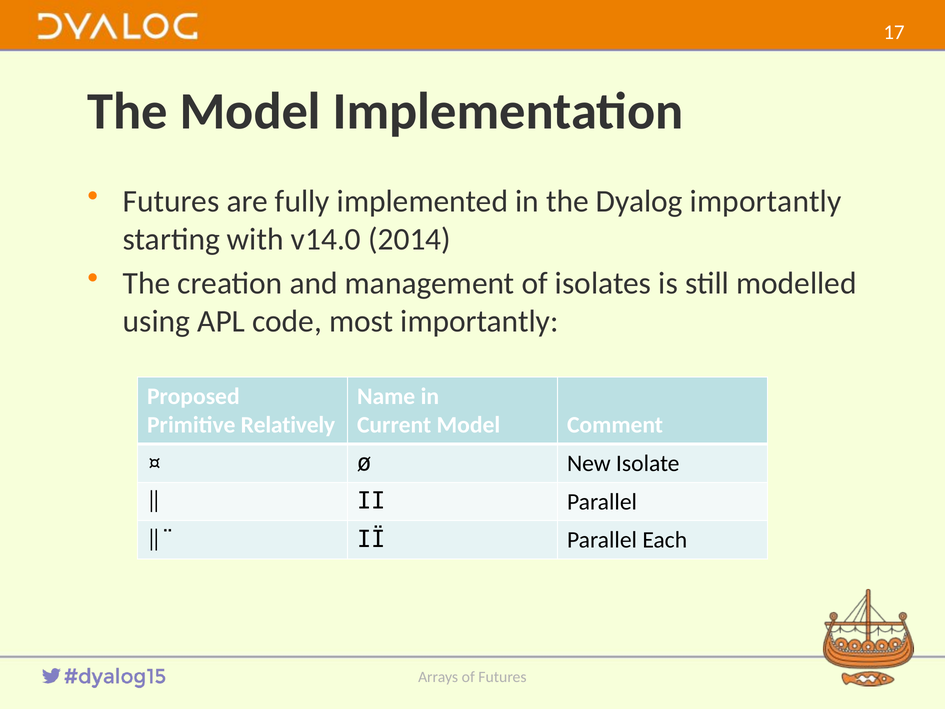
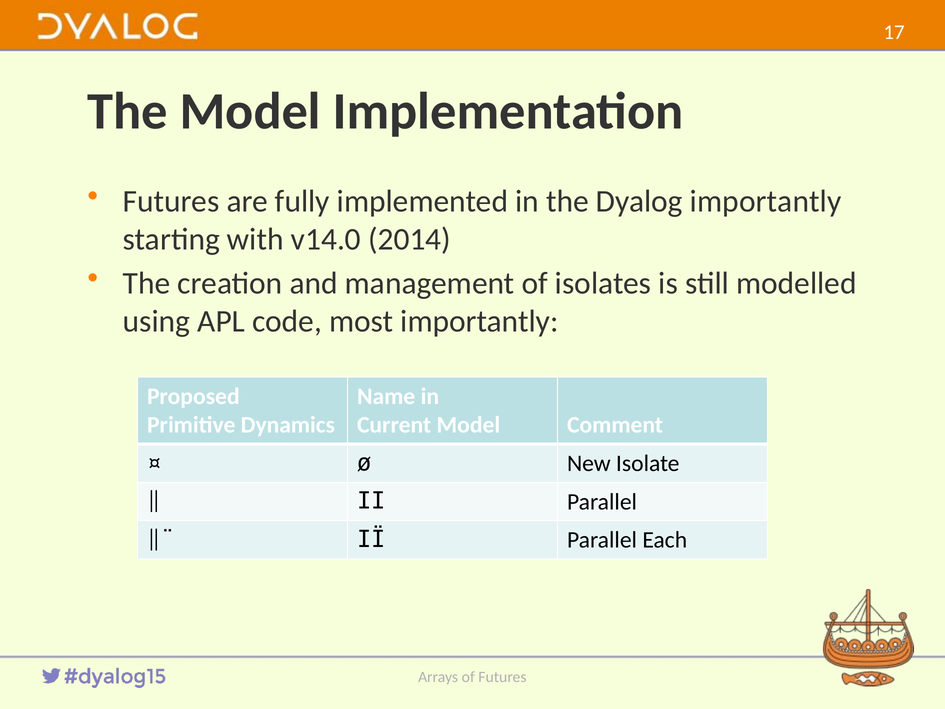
Relatively: Relatively -> Dynamics (288, 425)
